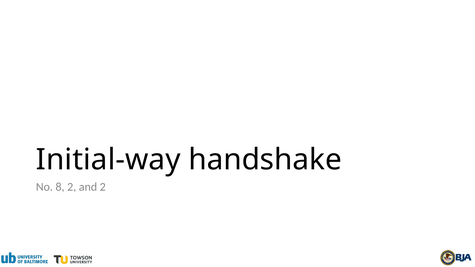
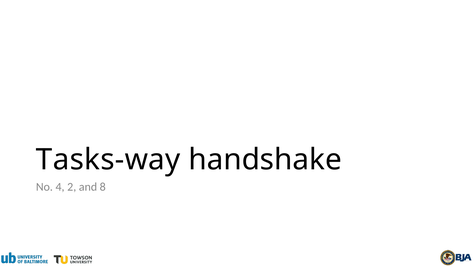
Initial-way: Initial-way -> Tasks-way (108, 160)
8: 8 -> 4 (60, 187)
and 2: 2 -> 8 (103, 187)
